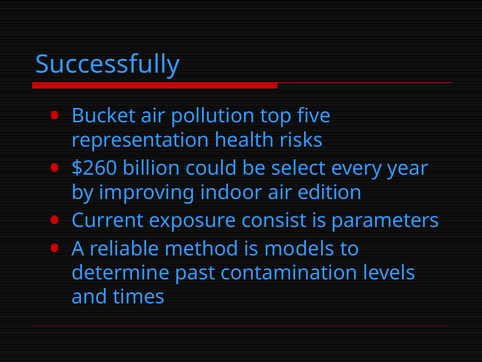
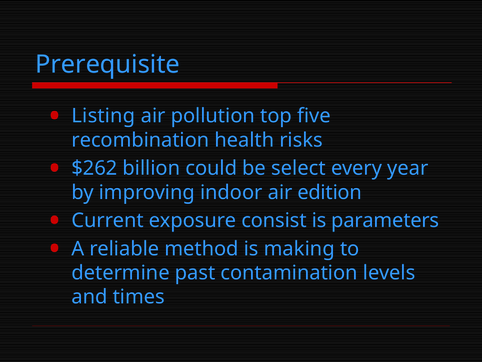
Successfully: Successfully -> Prerequisite (108, 64)
Bucket: Bucket -> Listing (103, 116)
representation: representation -> recombination (140, 140)
$260: $260 -> $262 (94, 168)
models: models -> making (299, 248)
